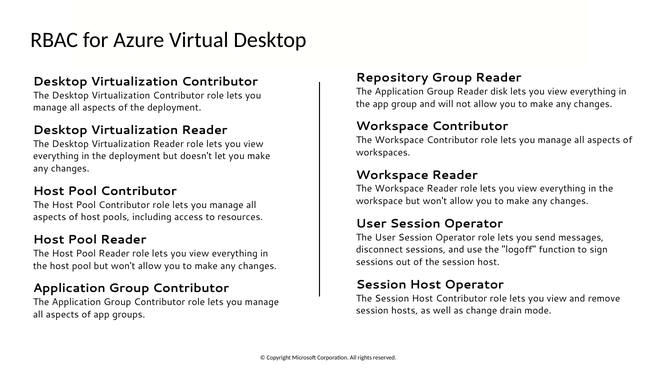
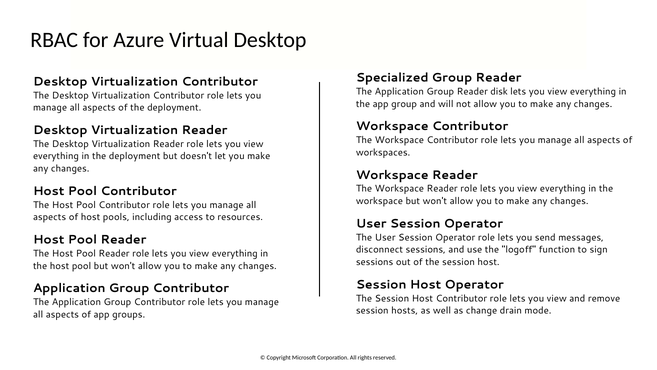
Repository: Repository -> Specialized (392, 78)
